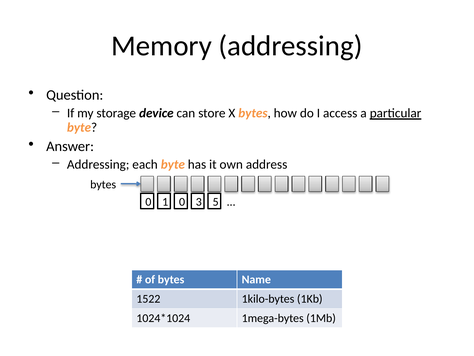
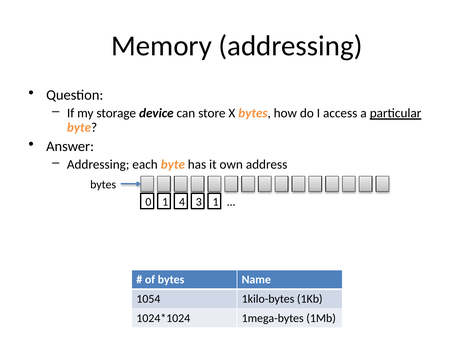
1 0: 0 -> 4 (182, 202)
3 5: 5 -> 1 (216, 202)
1522: 1522 -> 1054 (148, 299)
